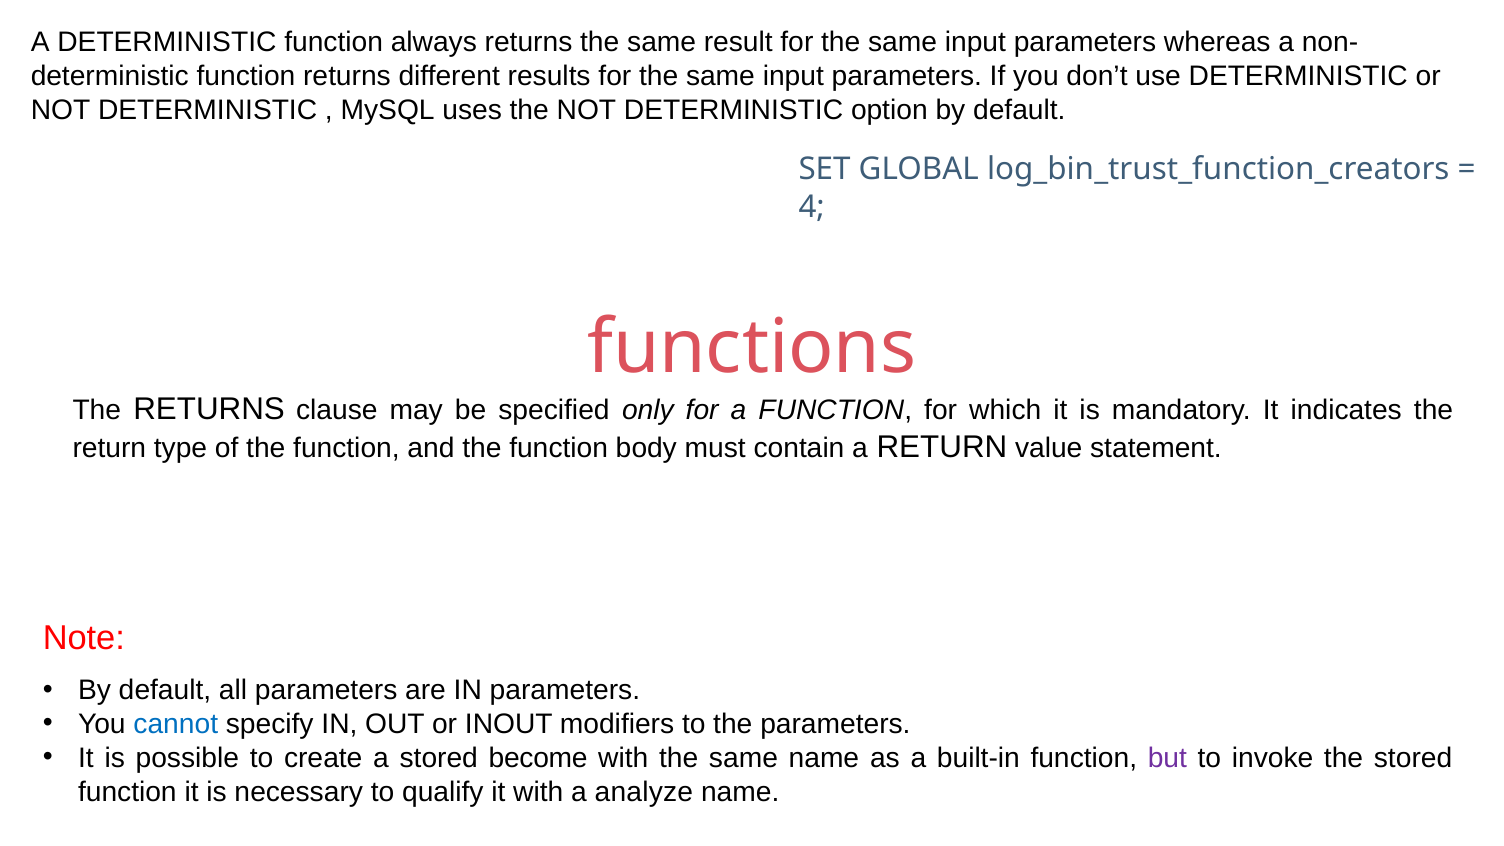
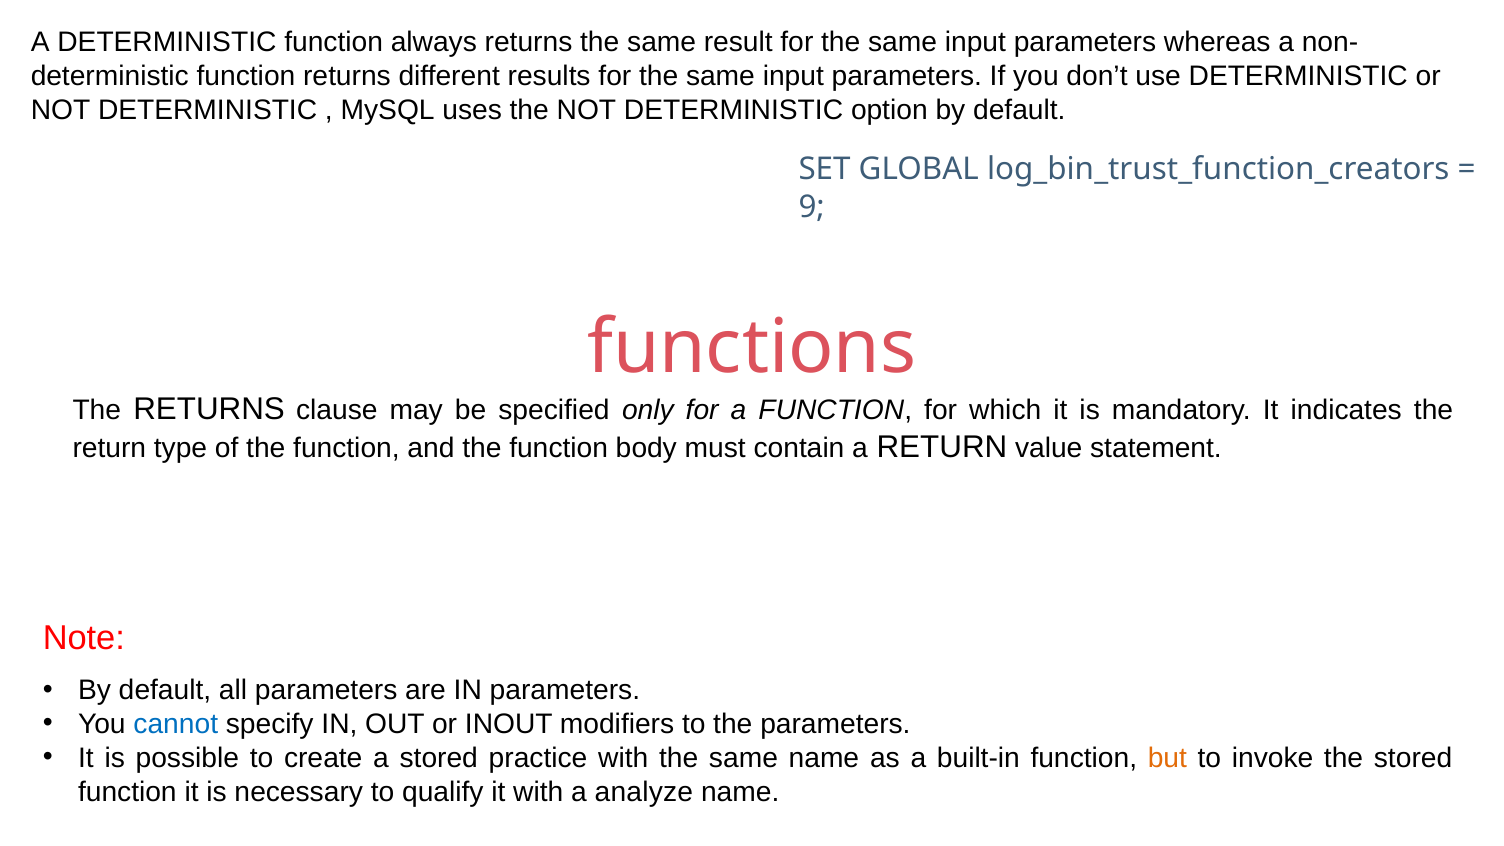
4: 4 -> 9 (812, 207)
become: become -> practice (538, 758)
but colour: purple -> orange (1167, 758)
